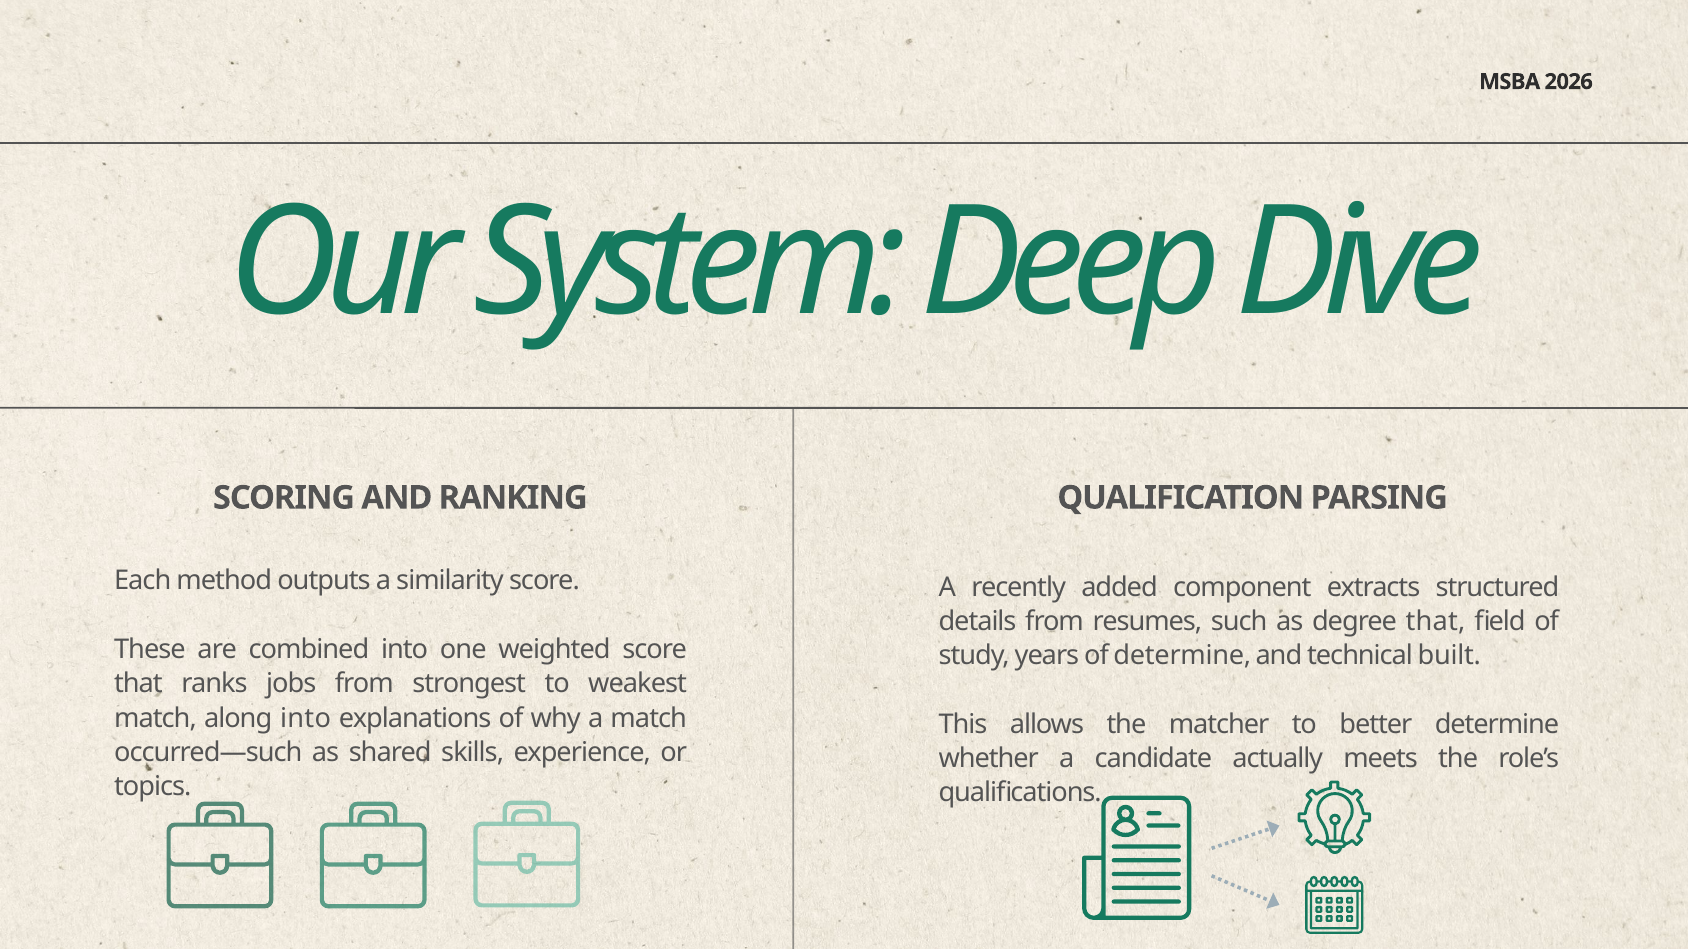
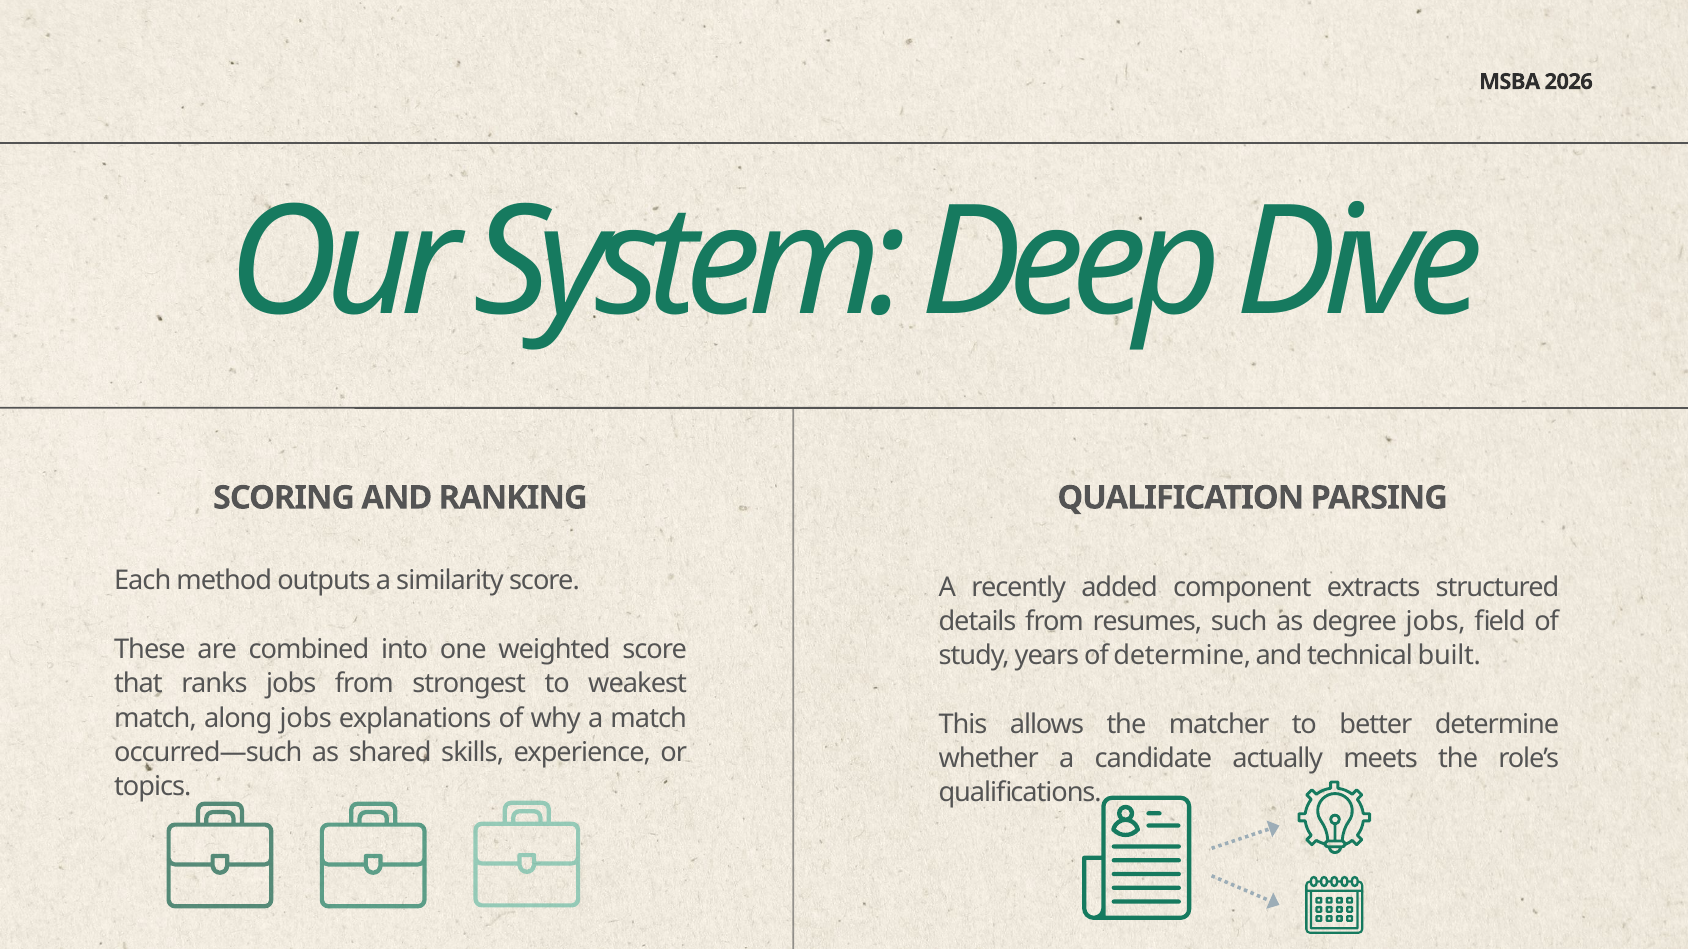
degree that: that -> jobs (1436, 622)
along into: into -> jobs (306, 718)
